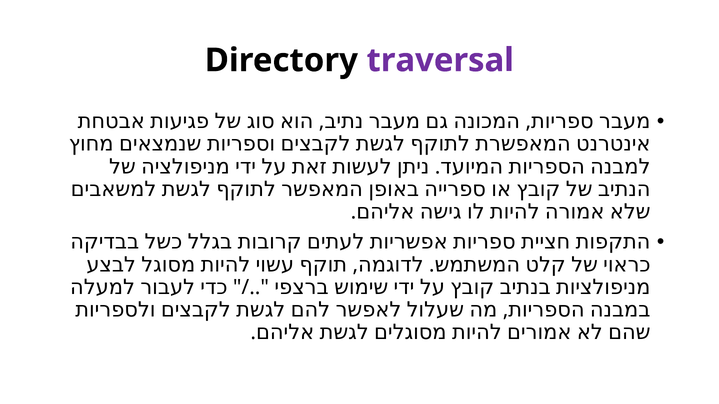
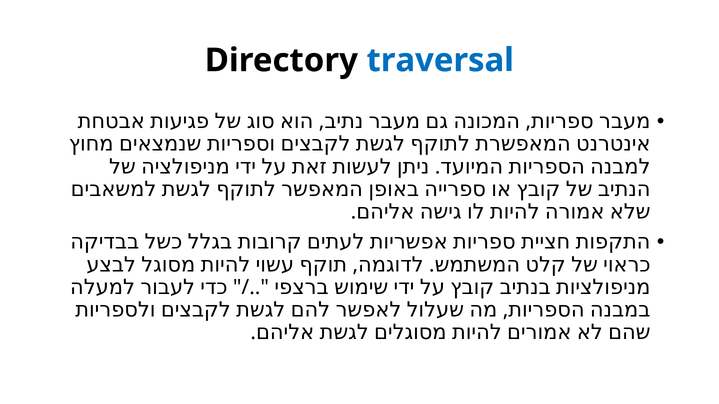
traversal colour: purple -> blue (440, 60)
